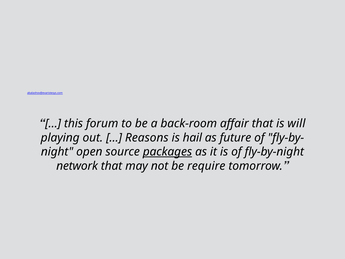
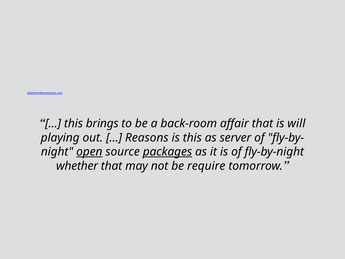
forum: forum -> brings (102, 123)
is hail: hail -> this (192, 138)
future: future -> server (235, 138)
open underline: none -> present (89, 152)
network: network -> whether (77, 166)
